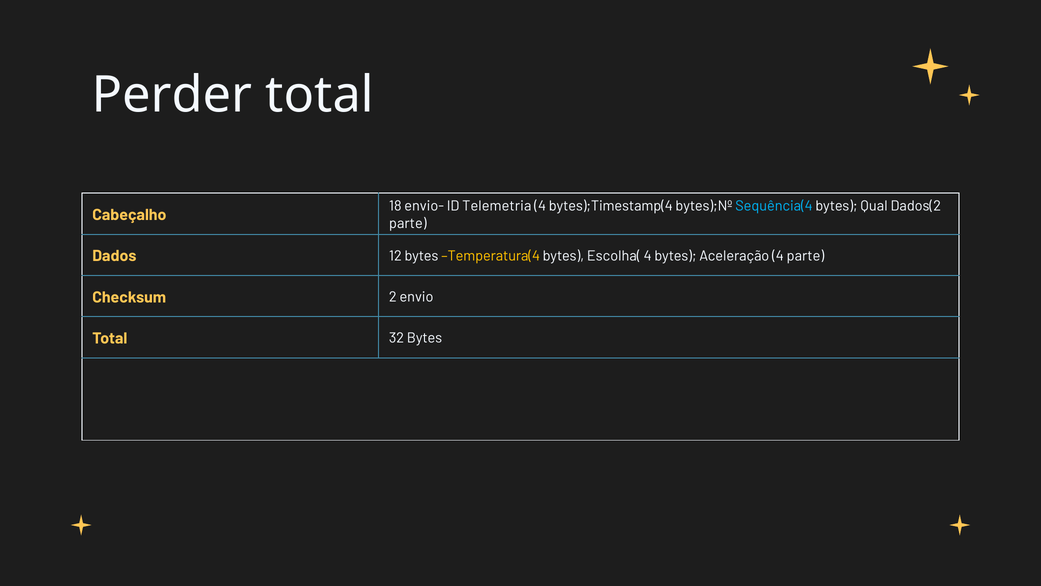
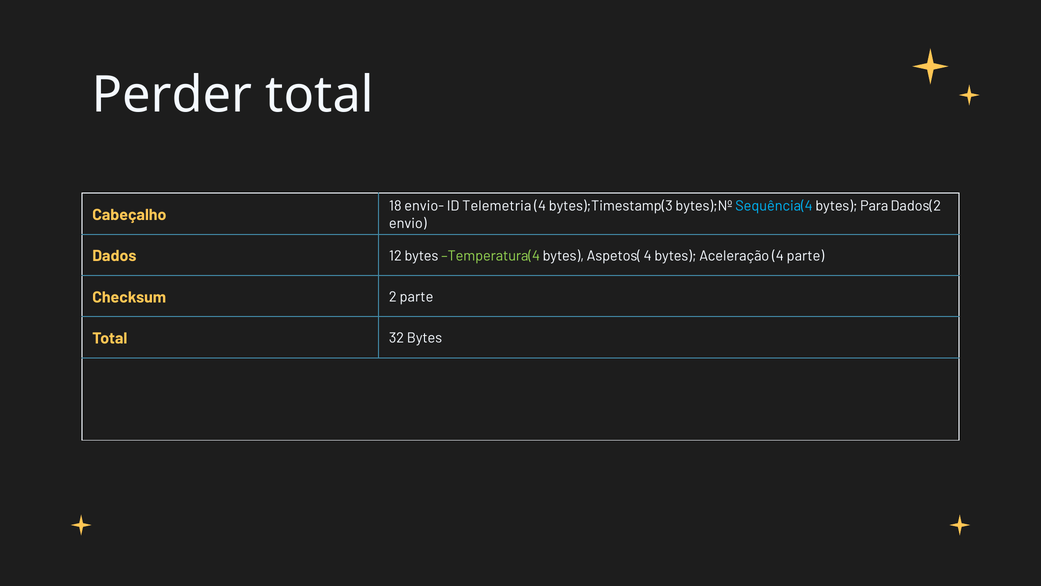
bytes);Timestamp(4: bytes);Timestamp(4 -> bytes);Timestamp(3 (611, 206)
Qual: Qual -> Para (874, 206)
parte: parte -> envio (408, 223)
Temperatura(4 colour: yellow -> light green (491, 256)
Escolha(: Escolha( -> Aspetos( (614, 256)
2 envio: envio -> parte (416, 297)
